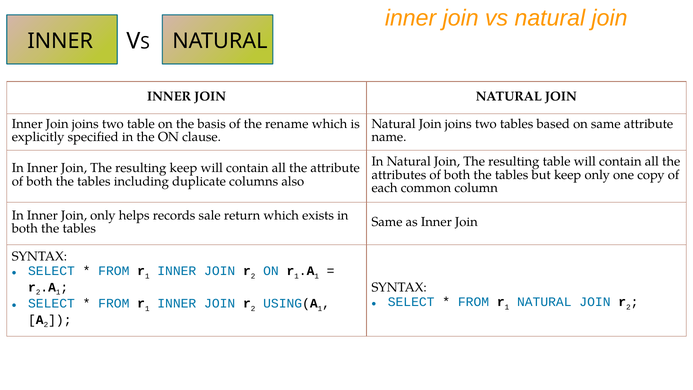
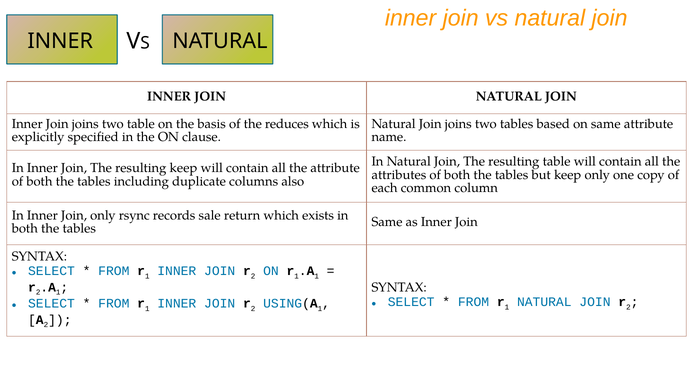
rename: rename -> reduces (287, 124)
helps: helps -> rsync (134, 215)
